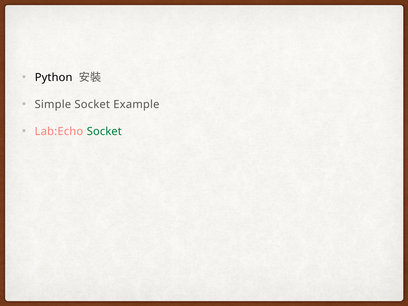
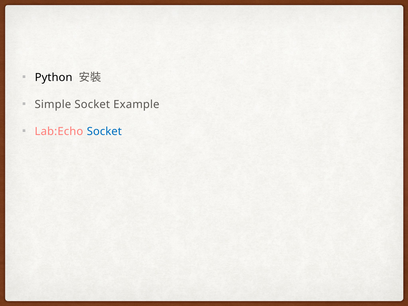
Socket colour: green -> blue (104, 131)
